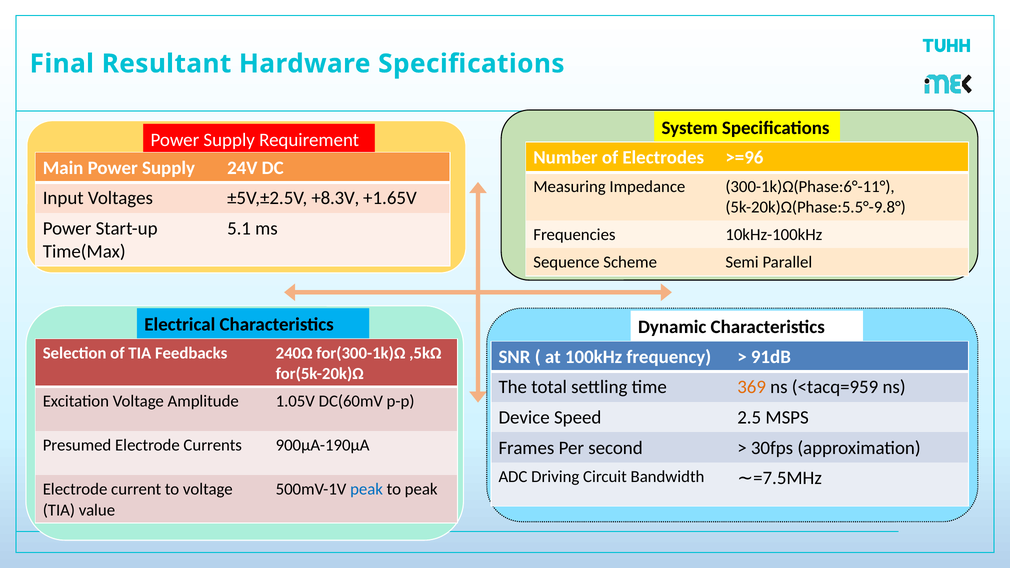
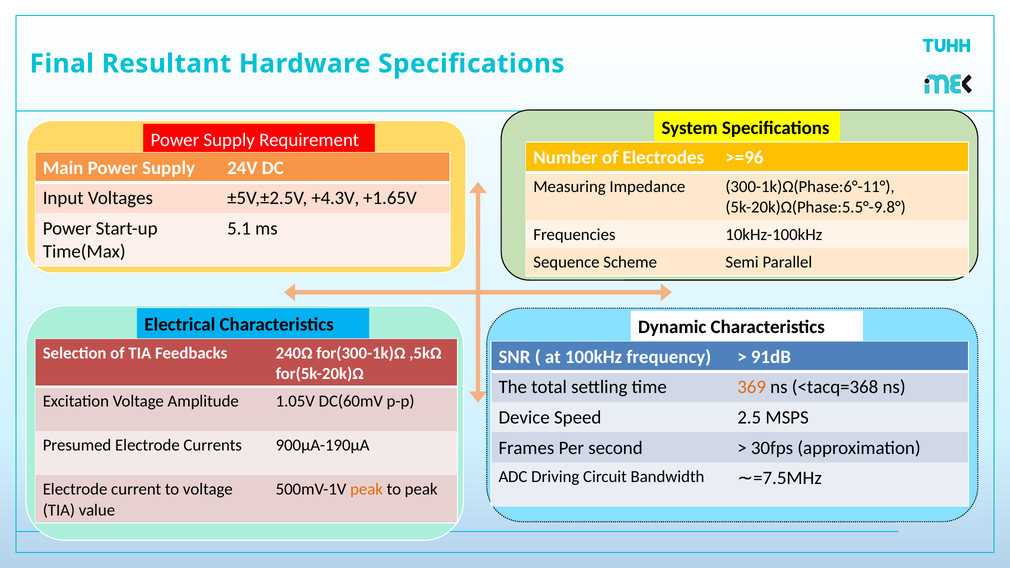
+8.3V: +8.3V -> +4.3V (335, 198)
<tacq=959: <tacq=959 -> <tacq=368 (835, 387)
peak colour: blue -> orange (367, 490)
